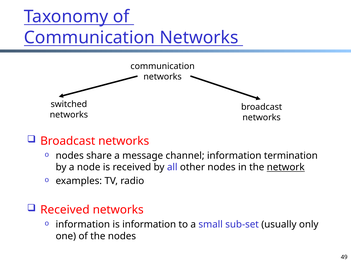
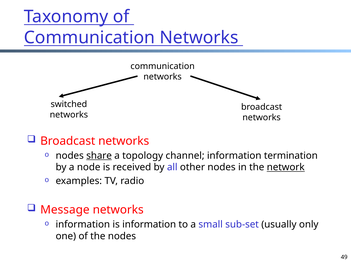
share underline: none -> present (99, 156)
message: message -> topology (143, 156)
Received: Received -> Message (65, 210)
